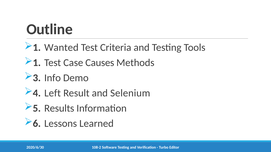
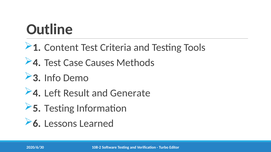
Wanted: Wanted -> Content (61, 48)
1: 1 -> 4 (37, 63)
Selenium: Selenium -> Generate (130, 93)
5 Results: Results -> Testing (59, 109)
